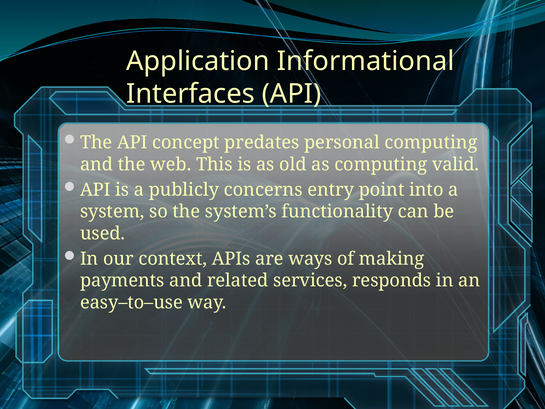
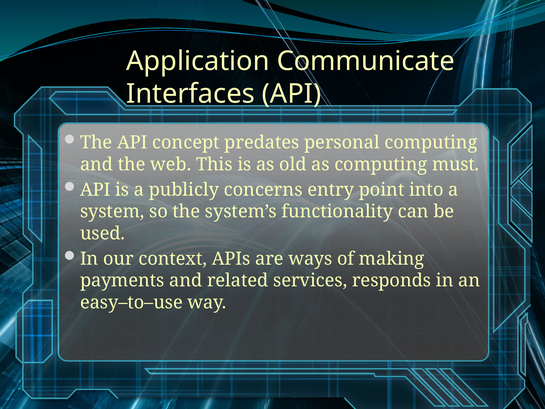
Informational: Informational -> Communicate (366, 61)
valid: valid -> must (456, 164)
